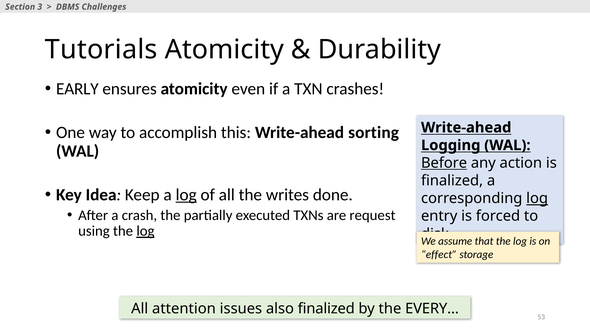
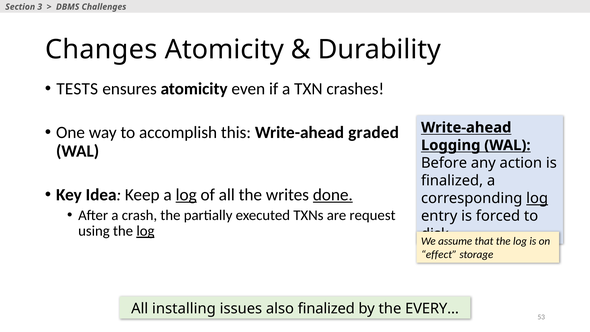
Tutorials: Tutorials -> Changes (101, 50)
EARLY: EARLY -> TESTS (77, 89)
sorting: sorting -> graded (374, 133)
Before underline: present -> none (444, 163)
done underline: none -> present (333, 195)
attention: attention -> installing (184, 308)
